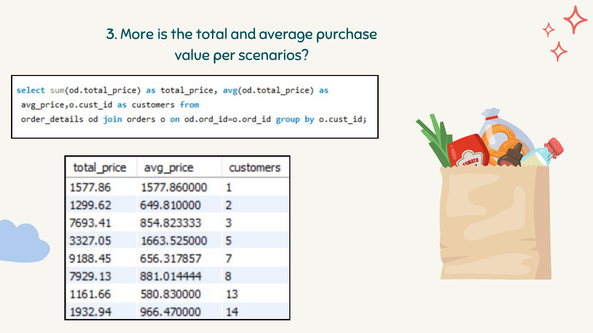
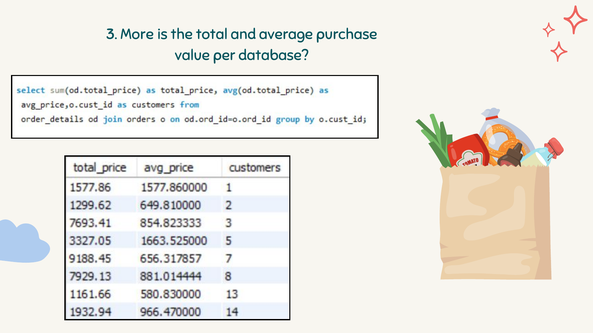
scenarios: scenarios -> database (274, 55)
